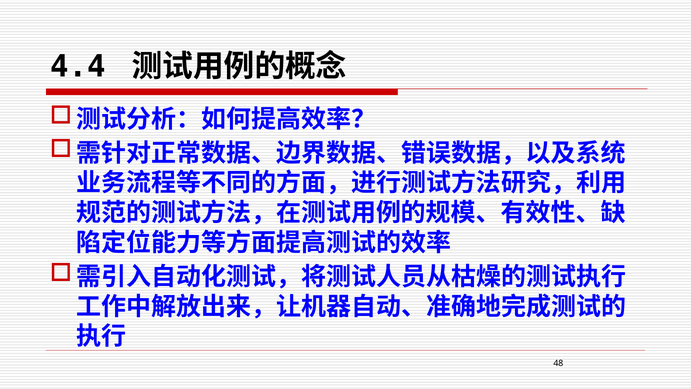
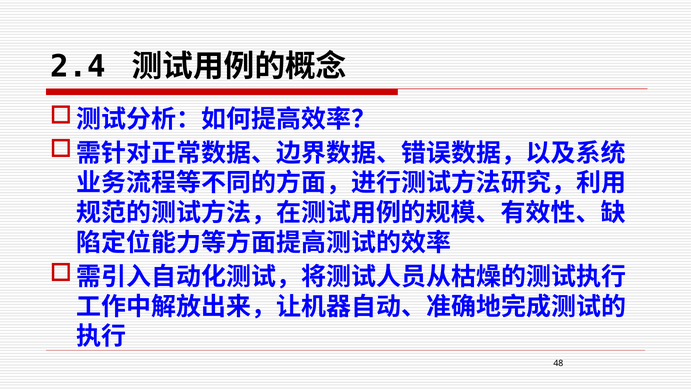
4.4: 4.4 -> 2.4 (78, 66)
